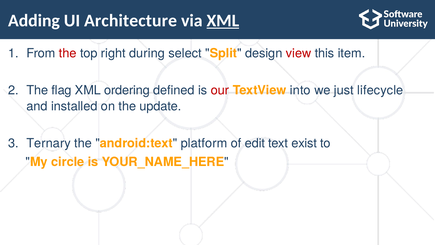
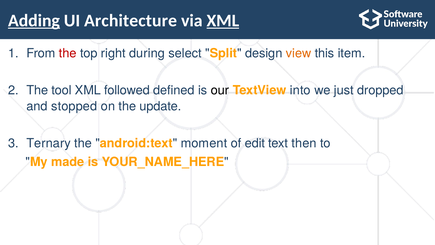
Adding underline: none -> present (34, 21)
view colour: red -> orange (299, 53)
flag: flag -> tool (62, 90)
ordering: ordering -> followed (127, 90)
our colour: red -> black (220, 90)
lifecycle: lifecycle -> dropped (380, 90)
installed: installed -> stopped (74, 106)
platform: platform -> moment (204, 143)
exist: exist -> then (304, 143)
circle: circle -> made (68, 162)
